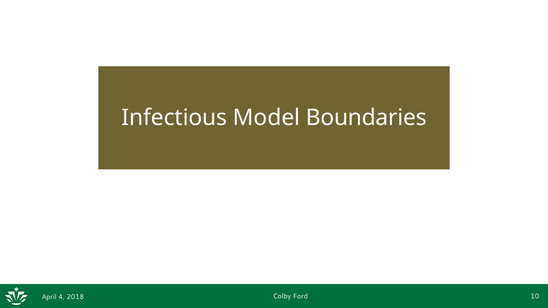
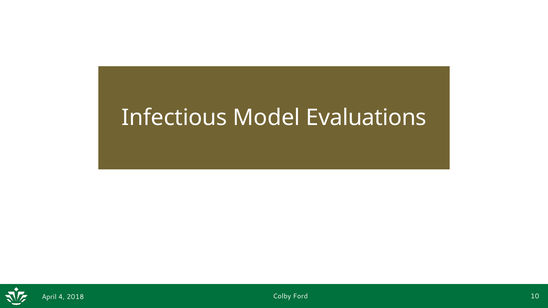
Boundaries: Boundaries -> Evaluations (366, 118)
